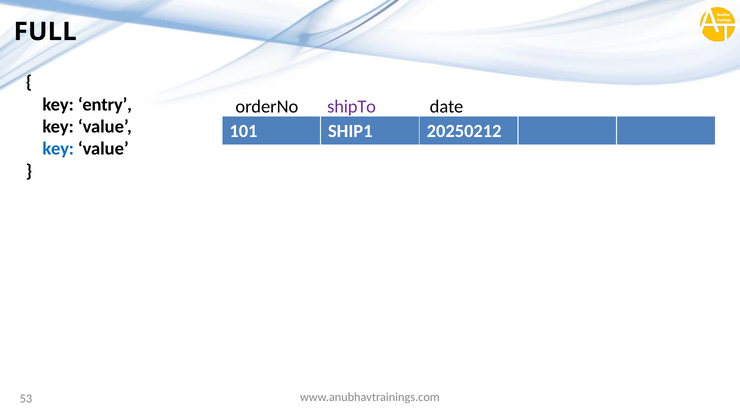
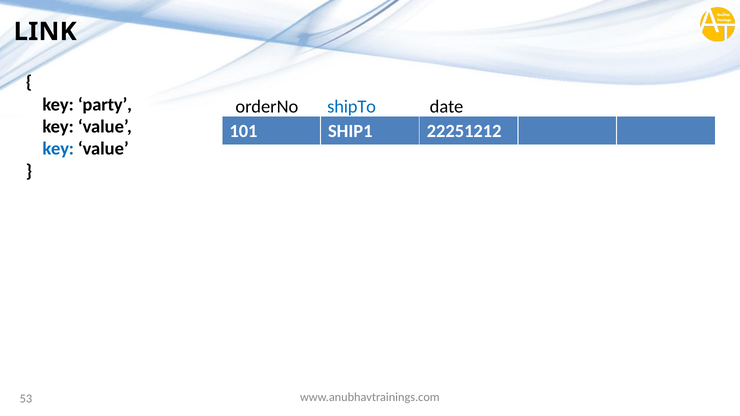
FULL: FULL -> LINK (45, 32)
entry: entry -> party (105, 104)
shipTo colour: purple -> blue (352, 107)
20250212: 20250212 -> 22251212 (464, 131)
